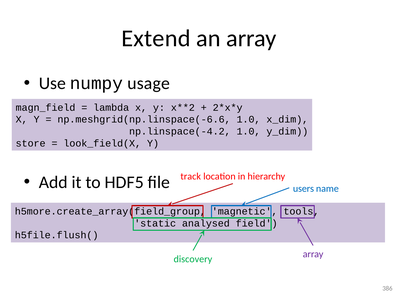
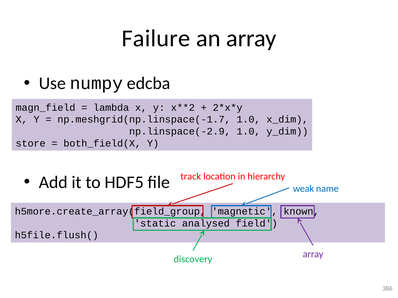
Extend: Extend -> Failure (156, 39)
usage: usage -> edcba (149, 83)
np.meshgrid(np.linspace(-6.6: np.meshgrid(np.linspace(-6.6 -> np.meshgrid(np.linspace(-1.7 (144, 120)
np.linspace(-4.2: np.linspace(-4.2 -> np.linspace(-2.9 (180, 132)
look_field(X: look_field(X -> both_field(X (102, 144)
users: users -> weak (303, 189)
tools: tools -> known (301, 212)
